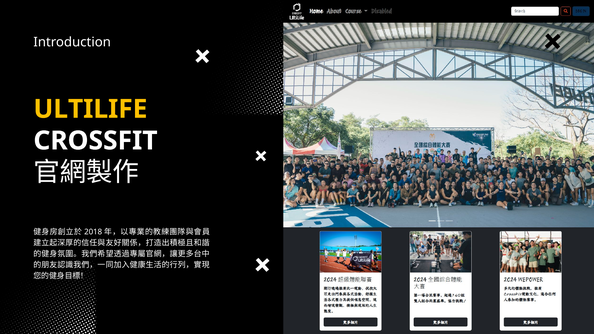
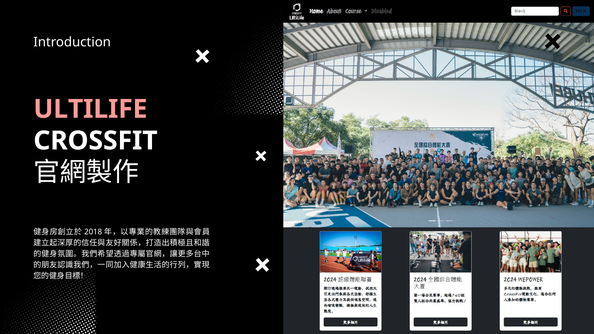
ULTILIFE colour: yellow -> pink (90, 109)
